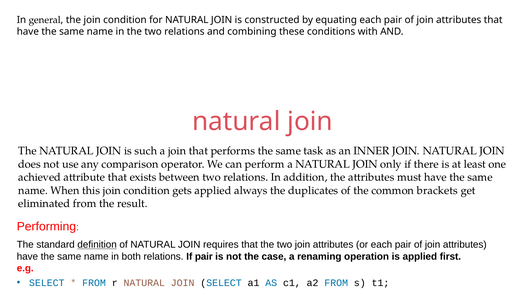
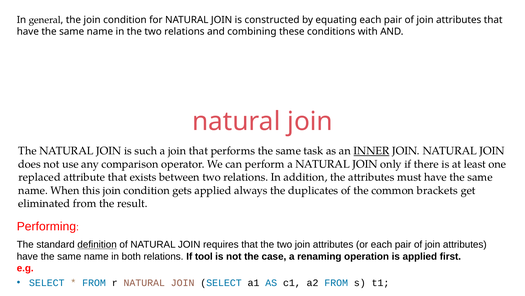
INNER underline: none -> present (371, 151)
achieved: achieved -> replaced (40, 177)
If pair: pair -> tool (204, 256)
